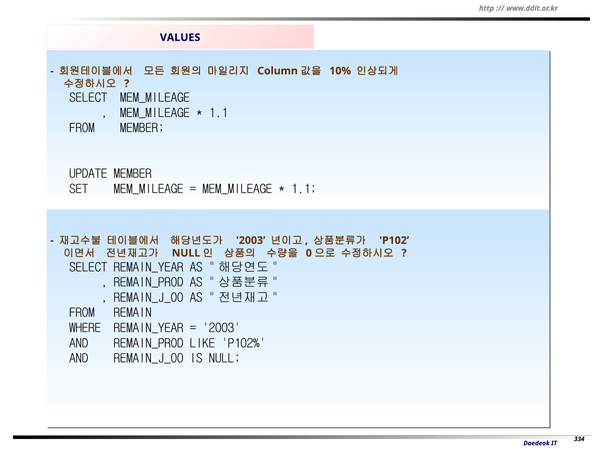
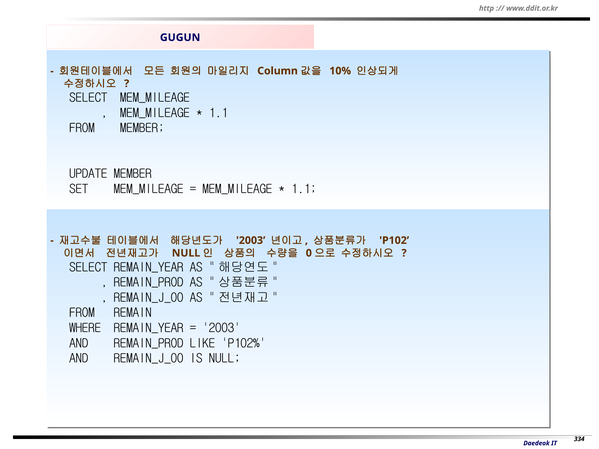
VALUES: VALUES -> GUGUN (180, 38)
